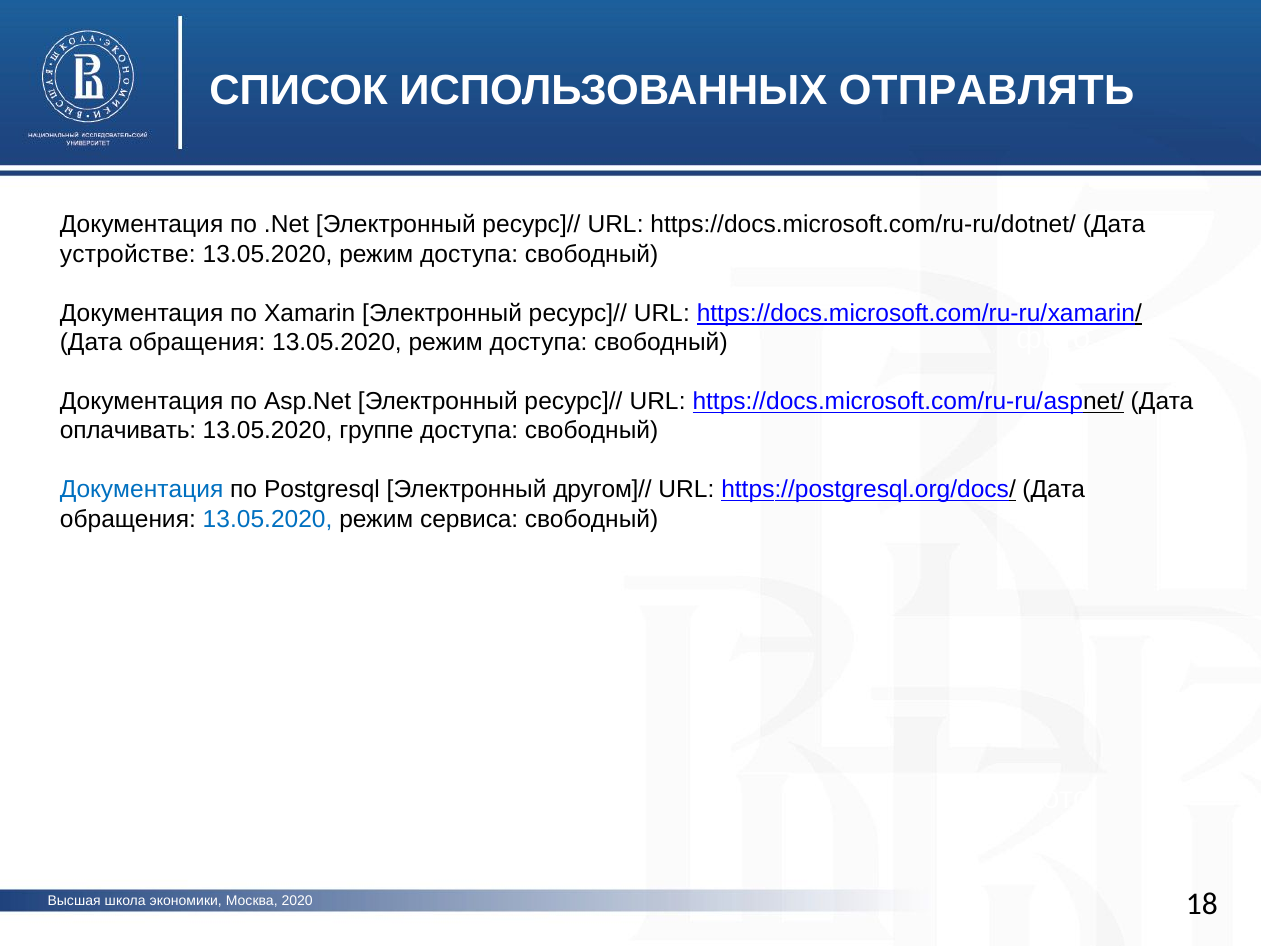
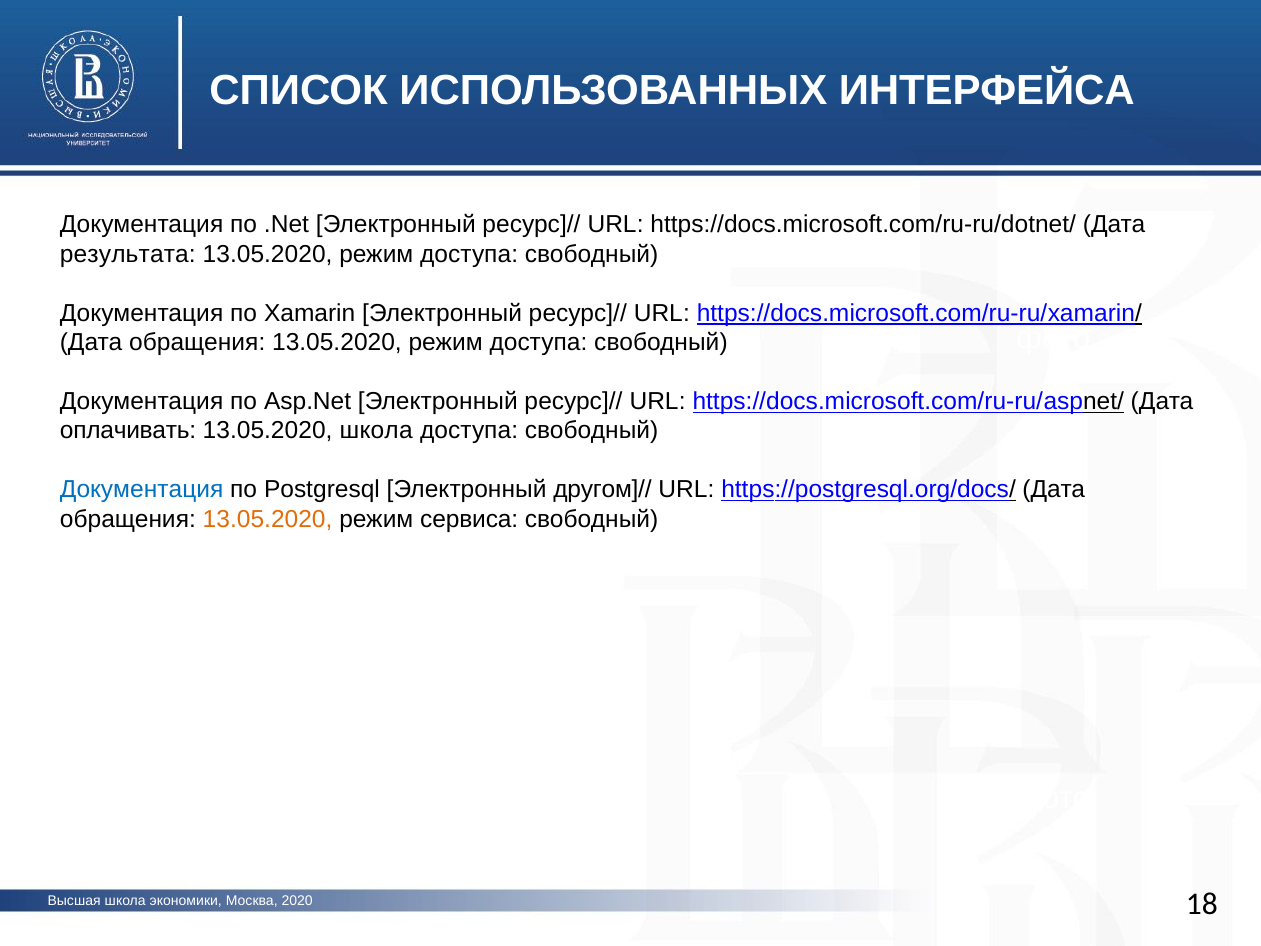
ОТПРАВЛЯТЬ: ОТПРАВЛЯТЬ -> ИНТЕРФЕЙСА (987, 91)
устройстве: устройстве -> результата (128, 254)
13.05.2020 группе: группе -> школа (376, 431)
13.05.2020 colour: blue -> orange (268, 519)
